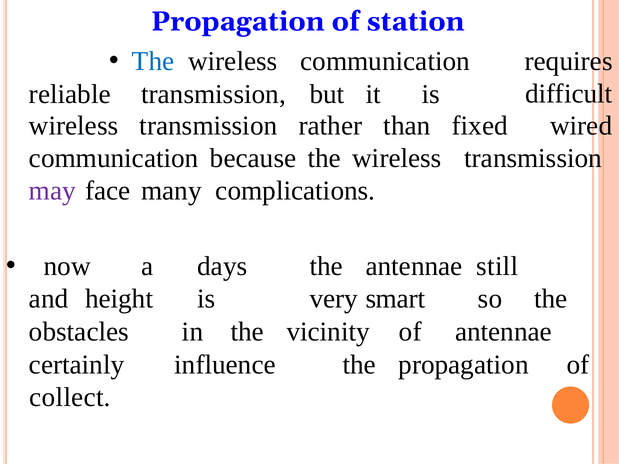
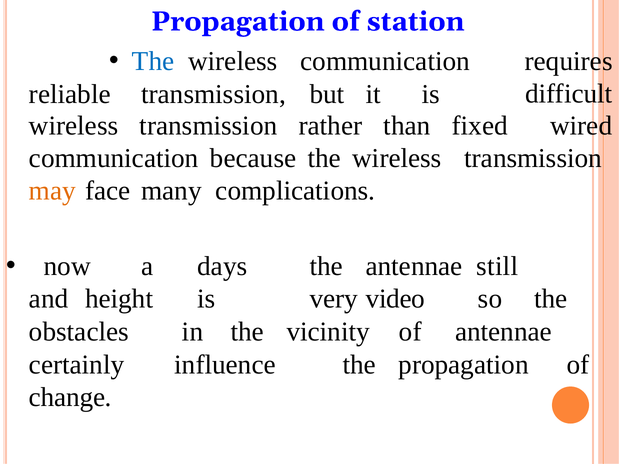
may colour: purple -> orange (52, 191)
smart: smart -> video (395, 299)
collect: collect -> change (70, 398)
